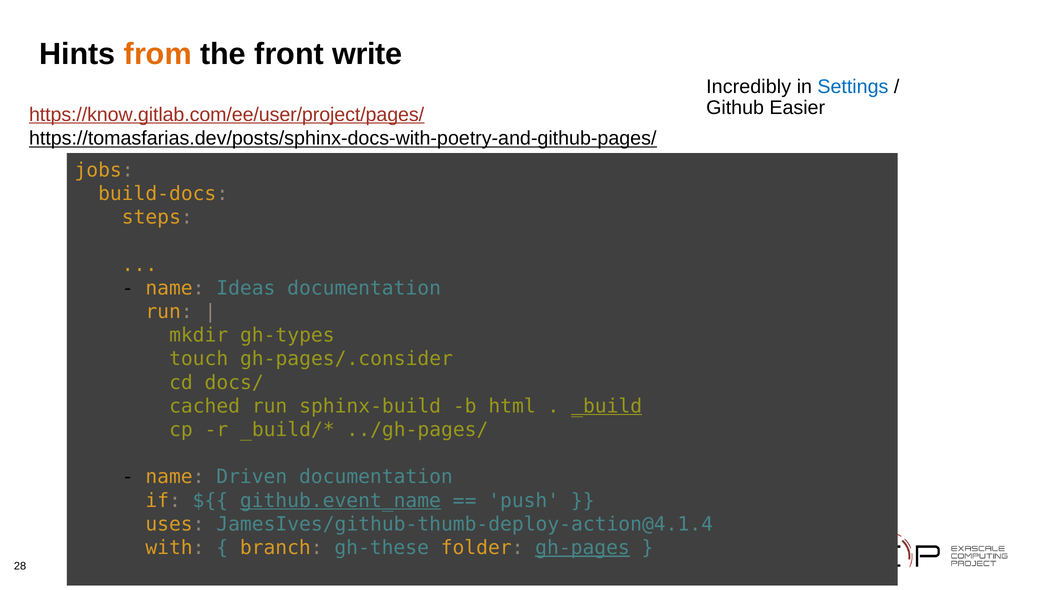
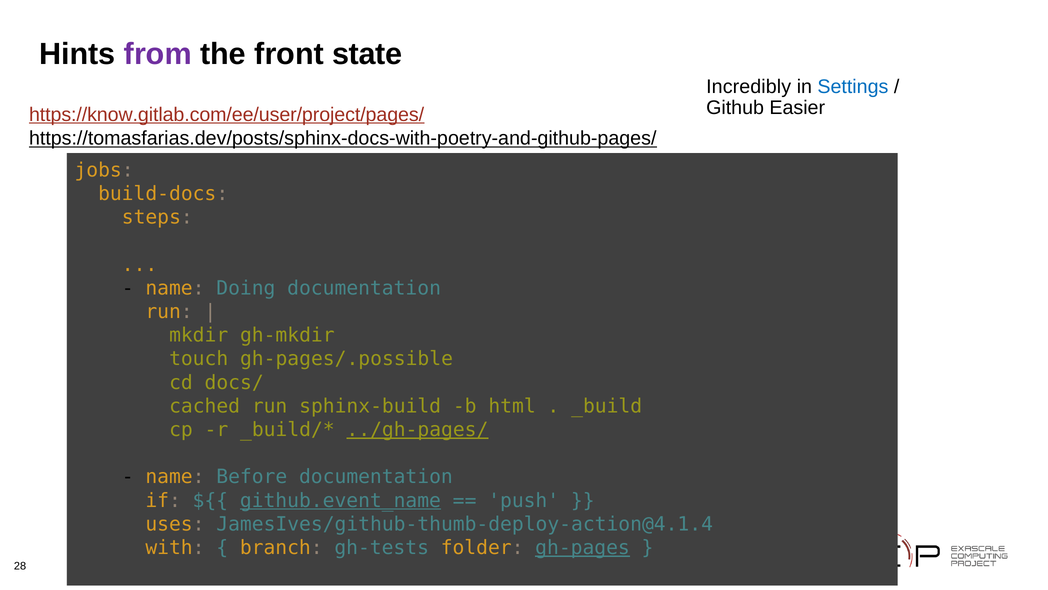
from colour: orange -> purple (158, 54)
write: write -> state (367, 54)
Ideas: Ideas -> Doing (246, 288)
gh-types: gh-types -> gh-mkdir (287, 335)
gh-pages/.consider: gh-pages/.consider -> gh-pages/.possible (347, 359)
_build underline: present -> none (607, 406)
../gh-pages/ underline: none -> present (417, 429)
Driven: Driven -> Before (252, 477)
gh-these: gh-these -> gh-tests (382, 547)
